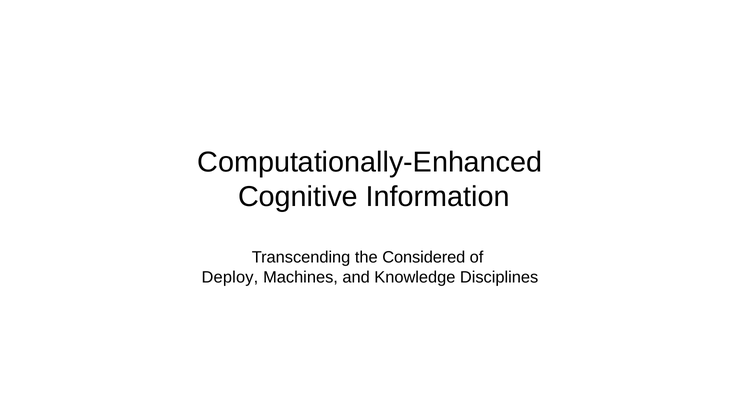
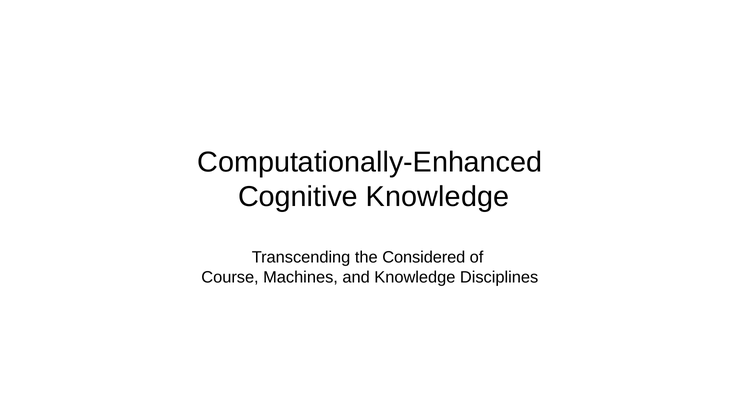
Cognitive Information: Information -> Knowledge (438, 197)
Deploy: Deploy -> Course (230, 277)
